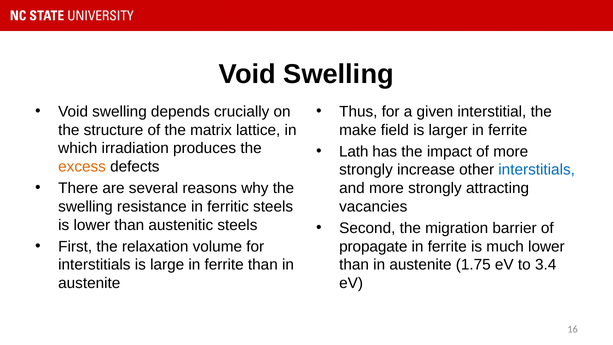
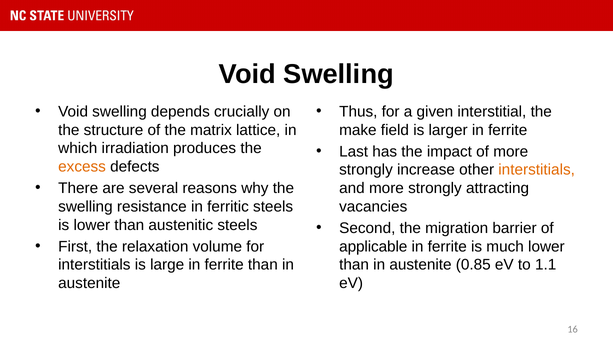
Lath: Lath -> Last (354, 151)
interstitials colour: blue -> orange (537, 170)
propagate: propagate -> applicable (373, 246)
1.75: 1.75 -> 0.85 (473, 265)
3.4: 3.4 -> 1.1 (546, 265)
